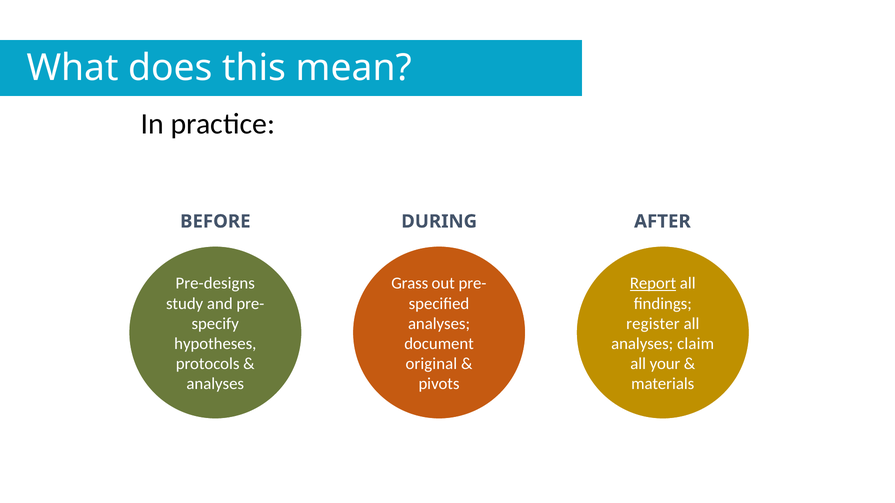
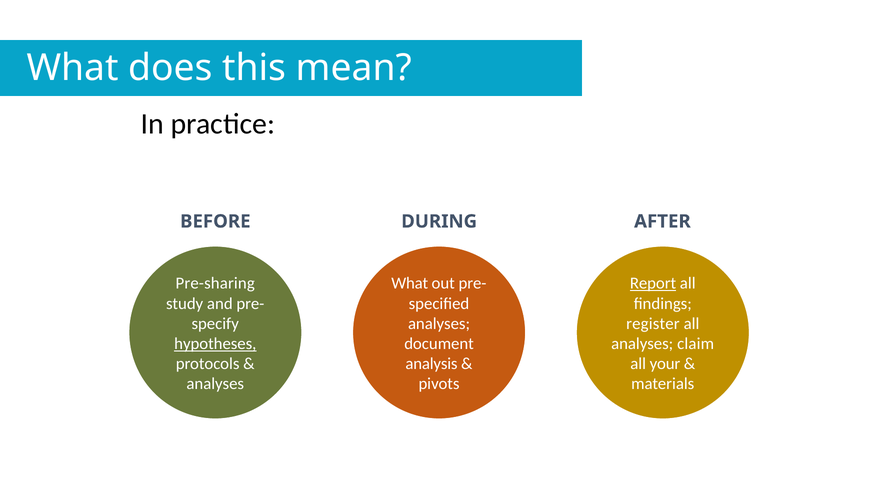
Pre-designs: Pre-designs -> Pre-sharing (215, 284)
Grass: Grass -> What (410, 284)
hypotheses underline: none -> present (215, 344)
original: original -> analysis (431, 364)
